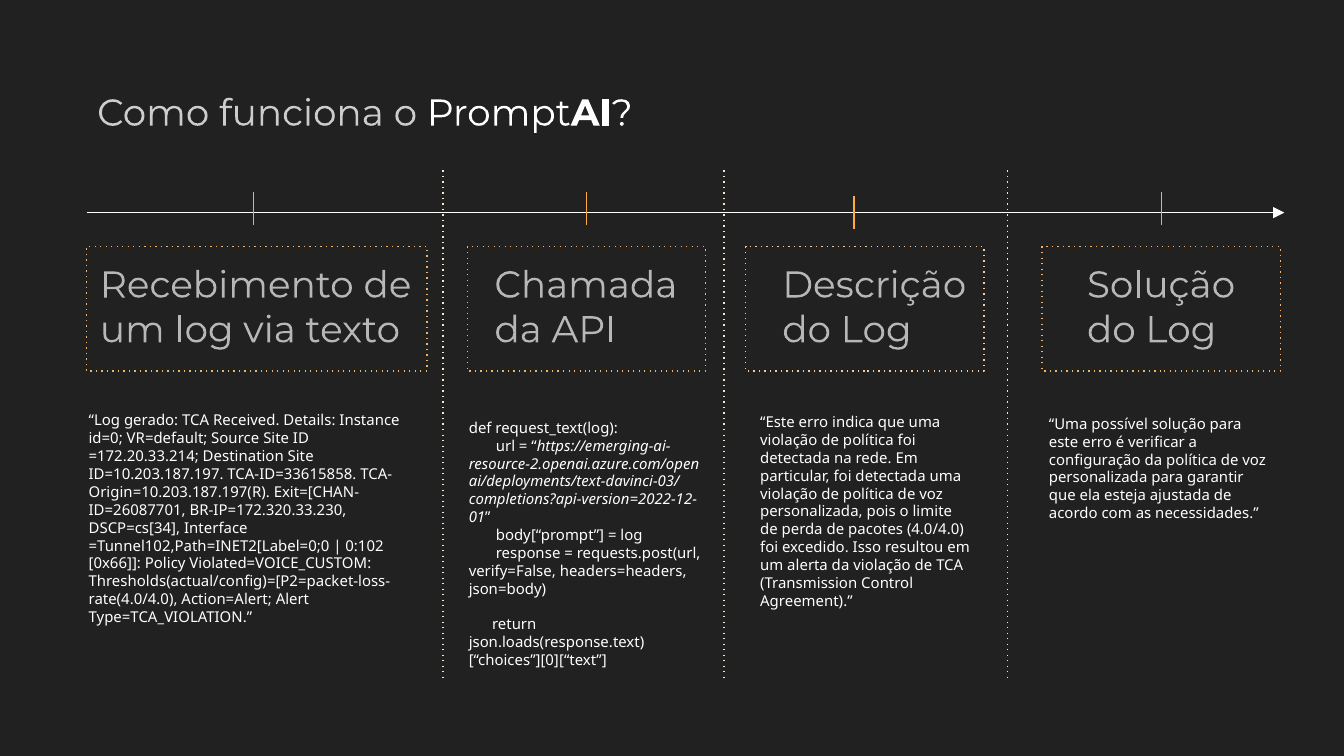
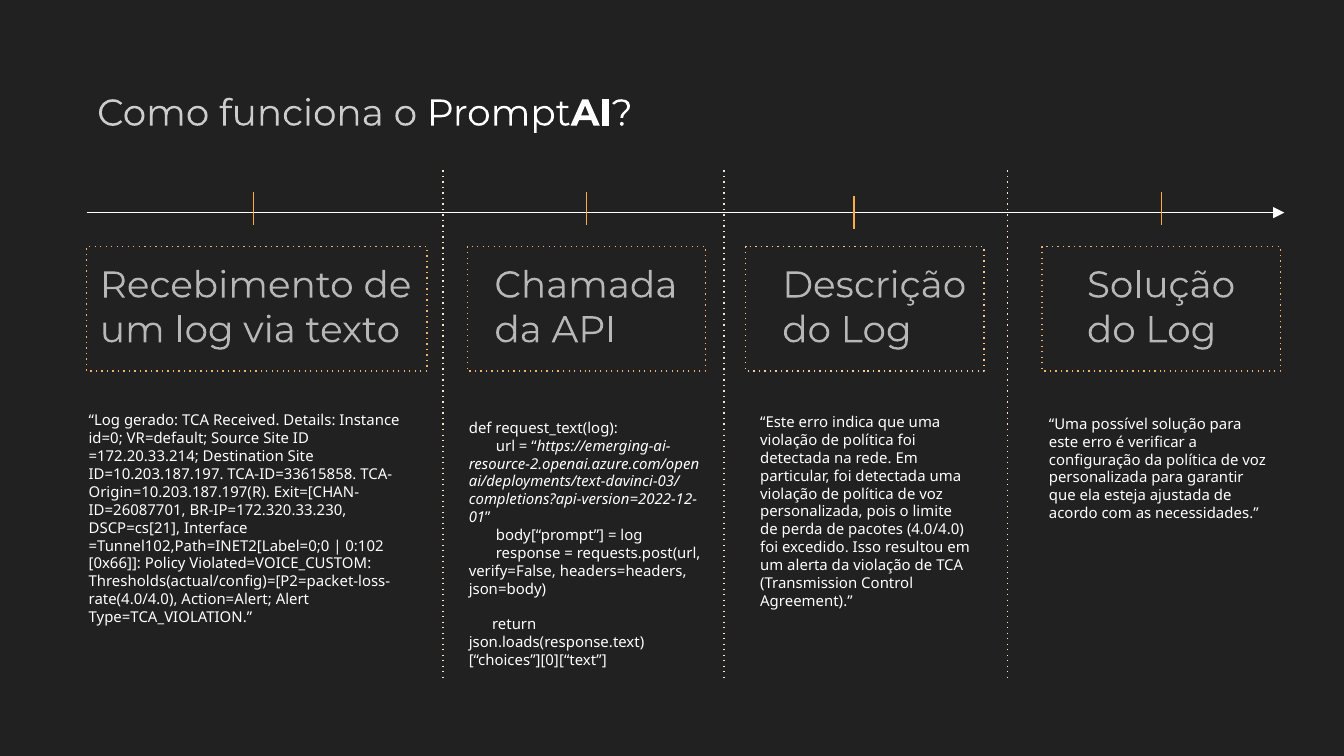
DSCP=cs[34: DSCP=cs[34 -> DSCP=cs[21 (134, 528)
